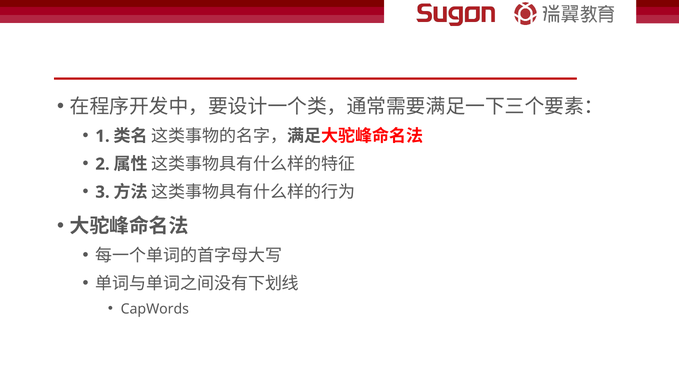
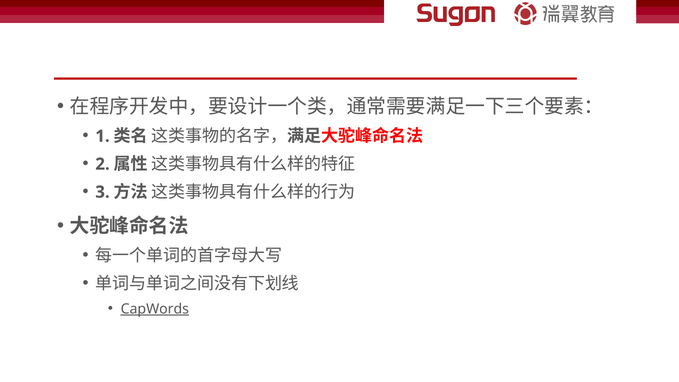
CapWords underline: none -> present (155, 309)
